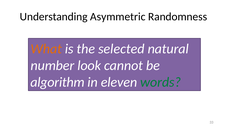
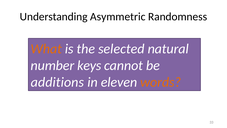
look: look -> keys (89, 65)
algorithm: algorithm -> additions (57, 82)
words colour: green -> orange (161, 82)
